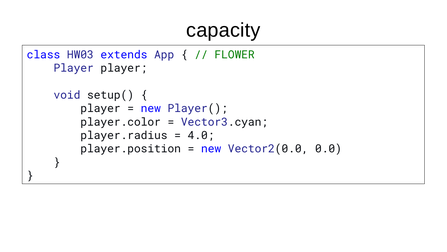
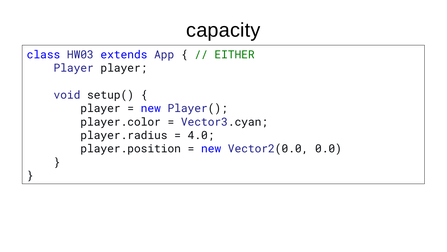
FLOWER: FLOWER -> EITHER (235, 55)
